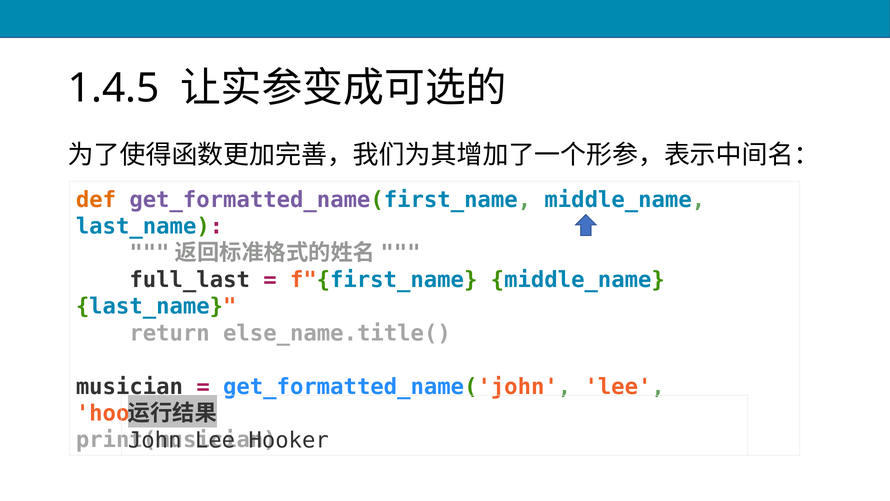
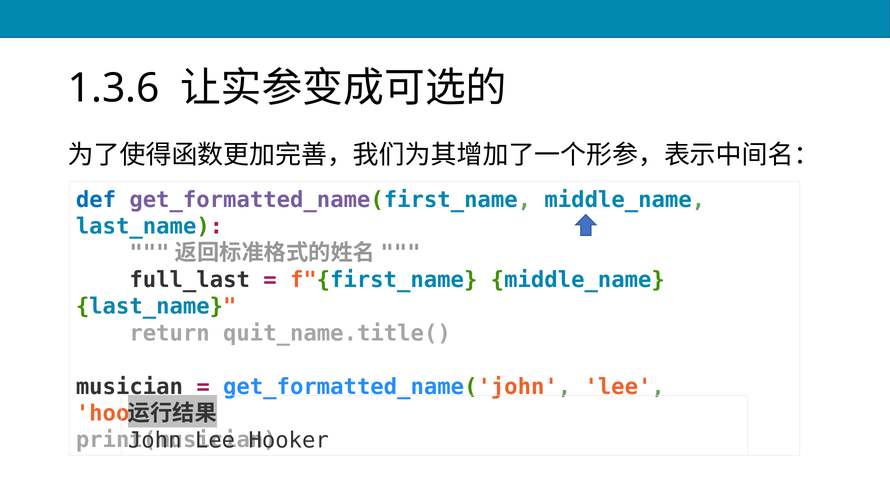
1.4.5: 1.4.5 -> 1.3.6 (114, 88)
def colour: orange -> blue (96, 199)
else_name.title(: else_name.title( -> quit_name.title( (337, 333)
